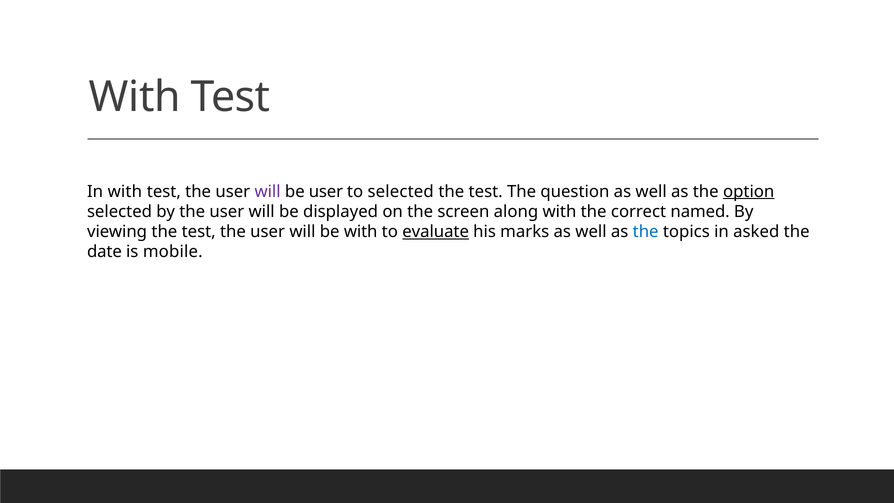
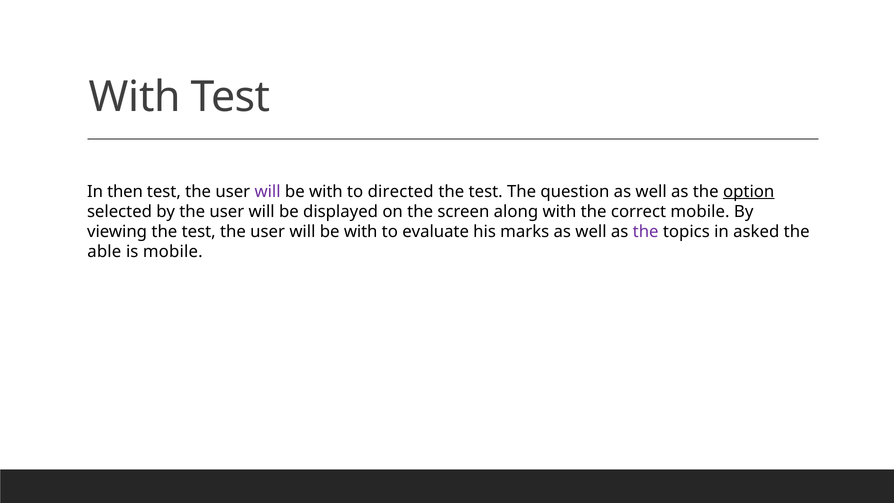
In with: with -> then (125, 191)
user: user -> with (326, 191)
to selected: selected -> directed (401, 191)
correct named: named -> mobile (700, 212)
evaluate underline: present -> none (436, 232)
the colour: blue -> purple (646, 232)
date: date -> able (104, 252)
